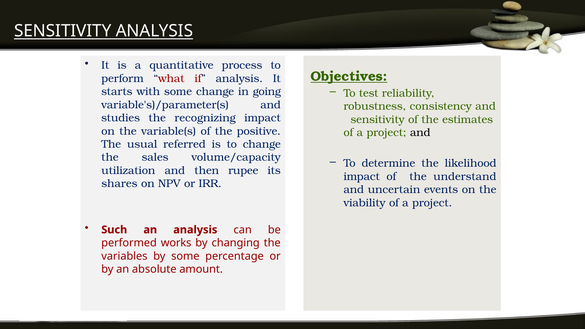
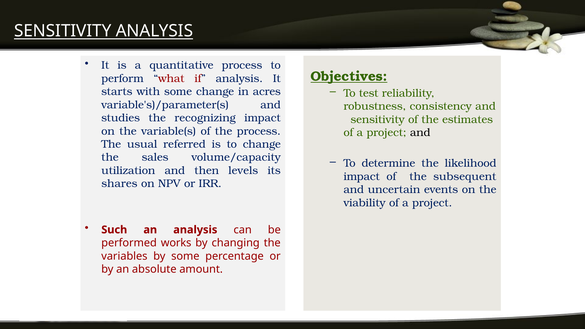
going: going -> acres (267, 92)
the positive: positive -> process (259, 131)
rupee: rupee -> levels (243, 171)
understand: understand -> subsequent (465, 177)
